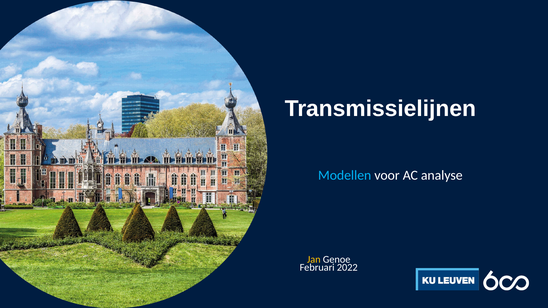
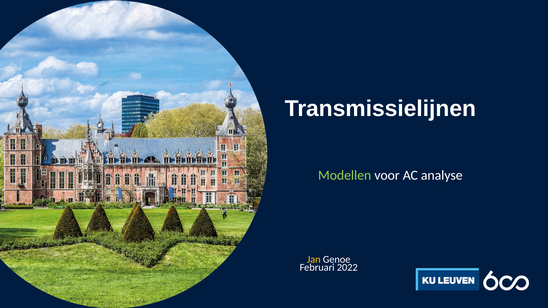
Modellen colour: light blue -> light green (345, 176)
